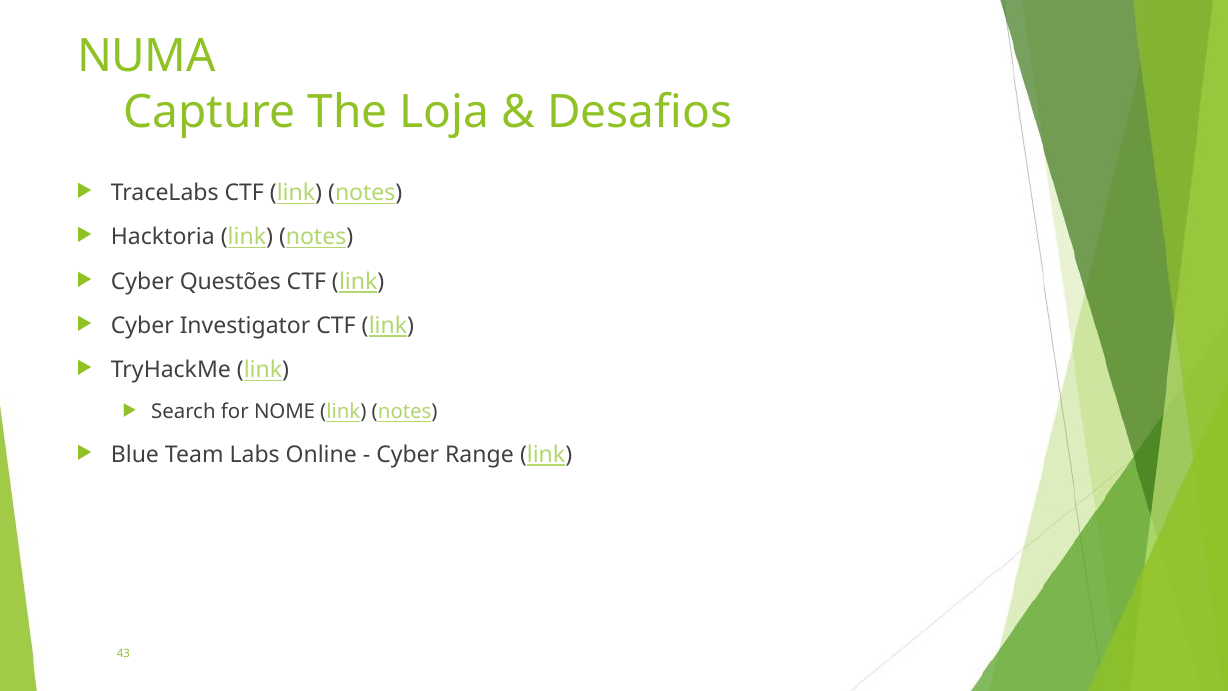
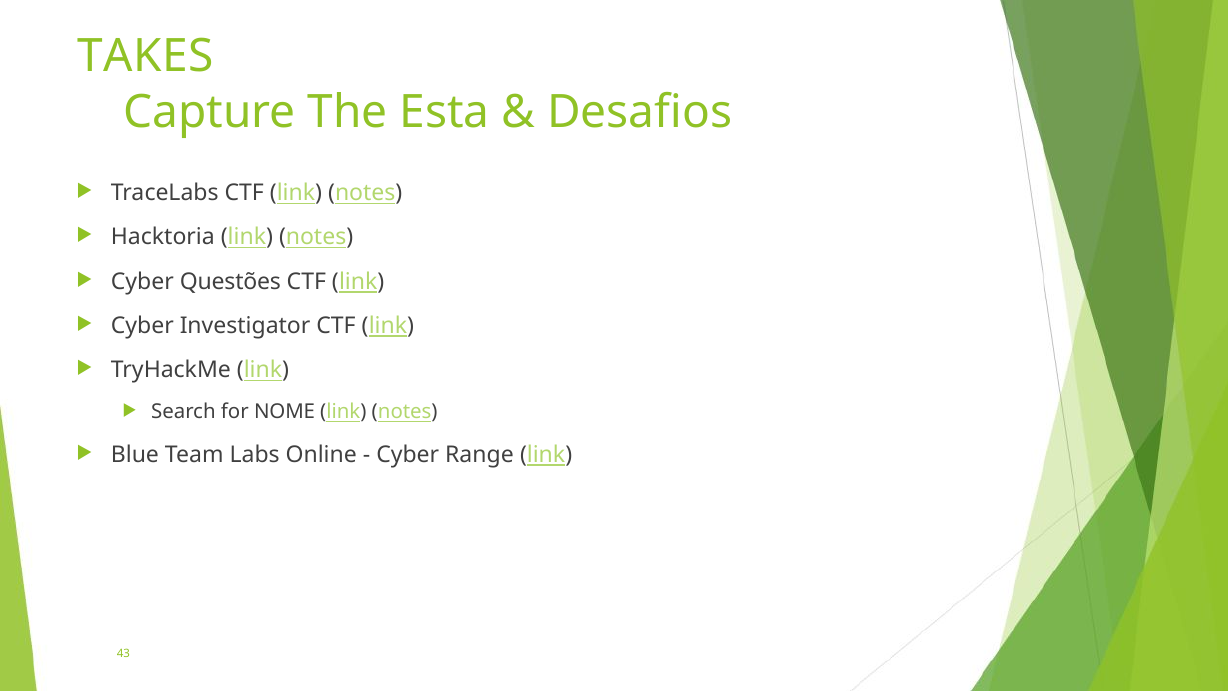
NUMA: NUMA -> TAKES (146, 57)
Loja: Loja -> Esta (445, 112)
